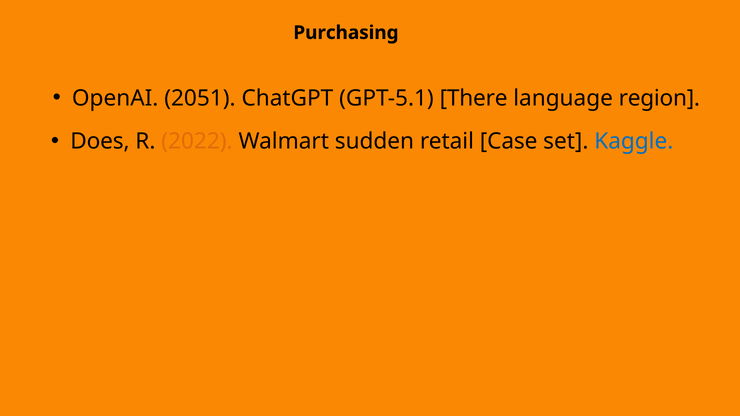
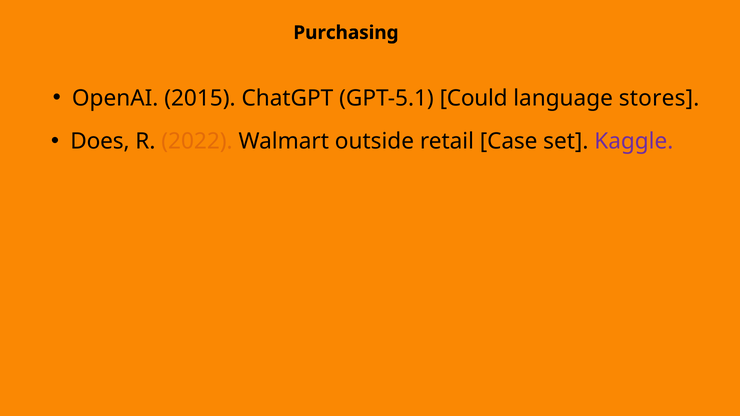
2051: 2051 -> 2015 (200, 98)
There: There -> Could (474, 98)
region: region -> stores (659, 98)
sudden: sudden -> outside (374, 141)
Kaggle colour: blue -> purple (634, 141)
